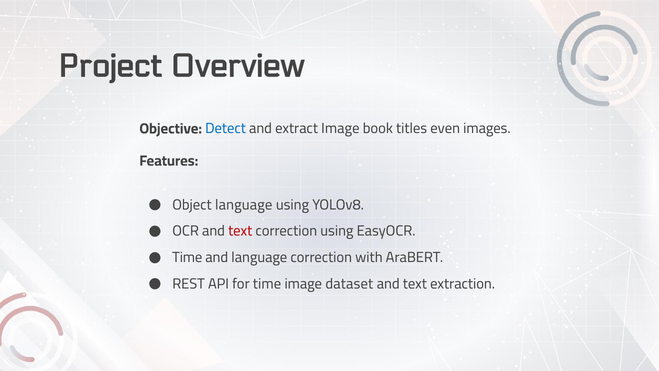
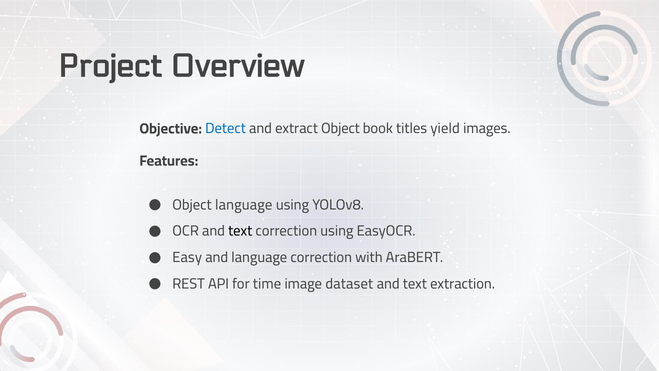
extract Image: Image -> Object (340, 128)
even: even -> yield (445, 128)
text colour: red -> black (240, 231)
Time: Time -> Easy (187, 257)
